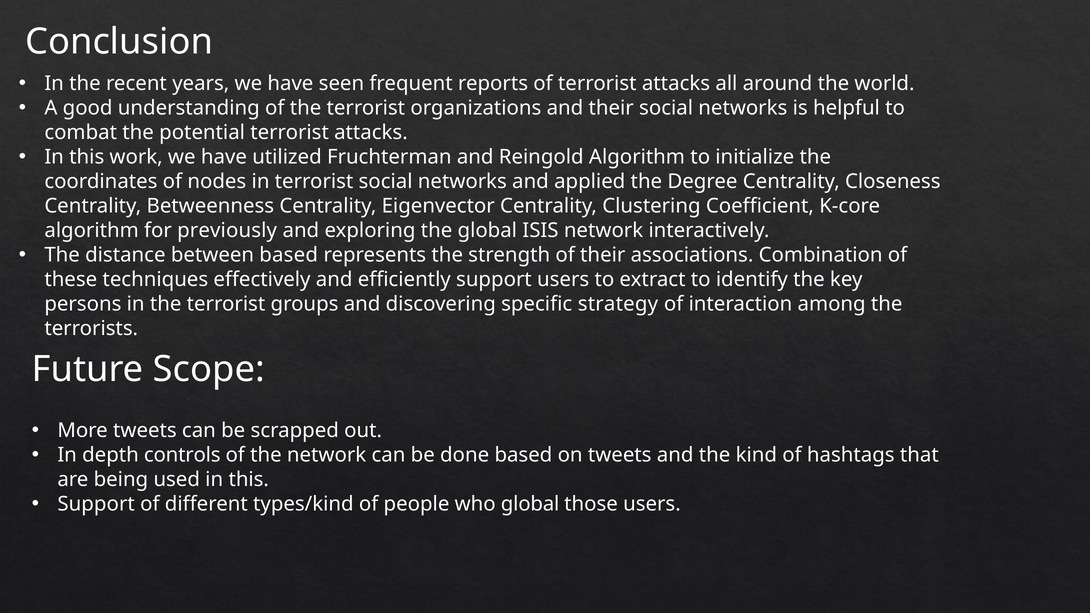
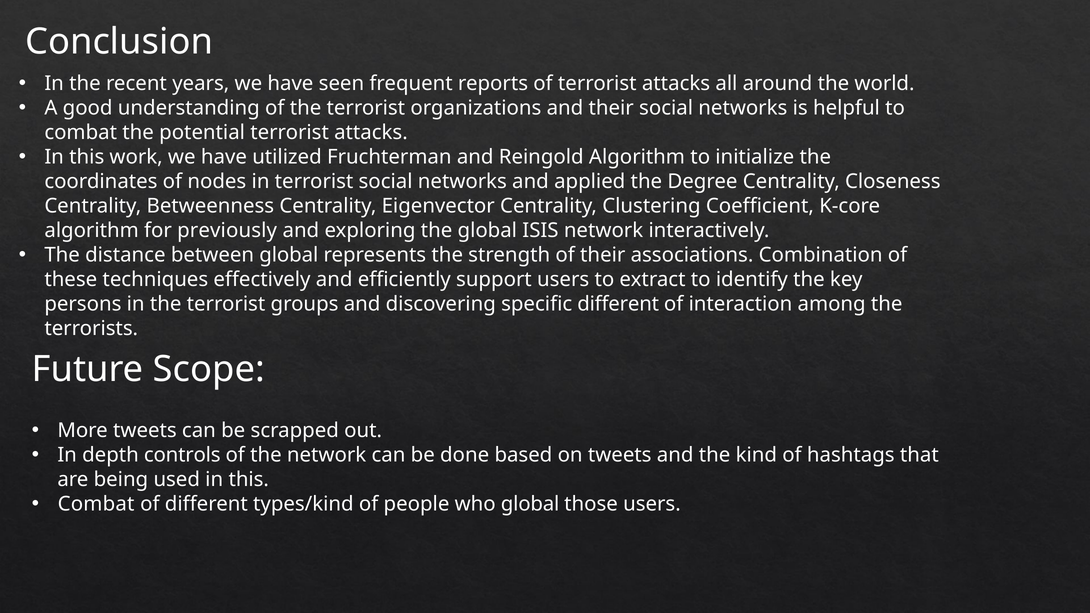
between based: based -> global (289, 255)
specific strategy: strategy -> different (618, 304)
Support: Support -> Combat (96, 504)
